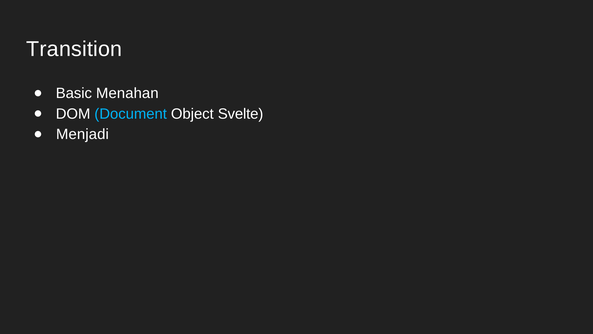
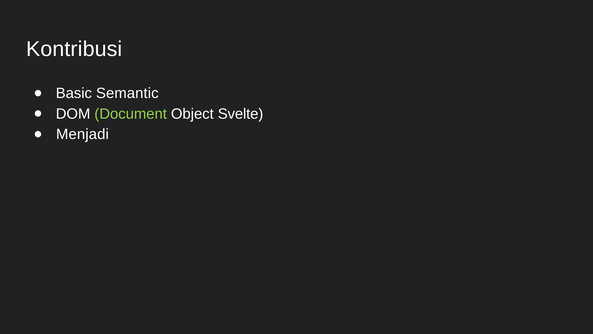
Transition: Transition -> Kontribusi (74, 49)
Menahan: Menahan -> Semantic (127, 93)
Document colour: light blue -> light green (131, 114)
